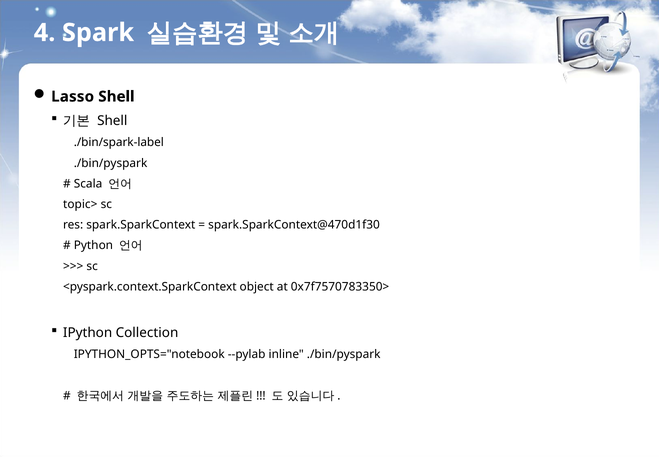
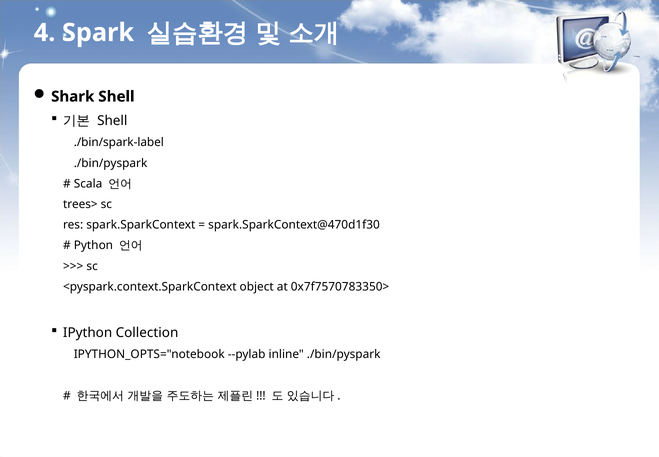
Lasso: Lasso -> Shark (73, 96)
topic>: topic> -> trees> (80, 204)
